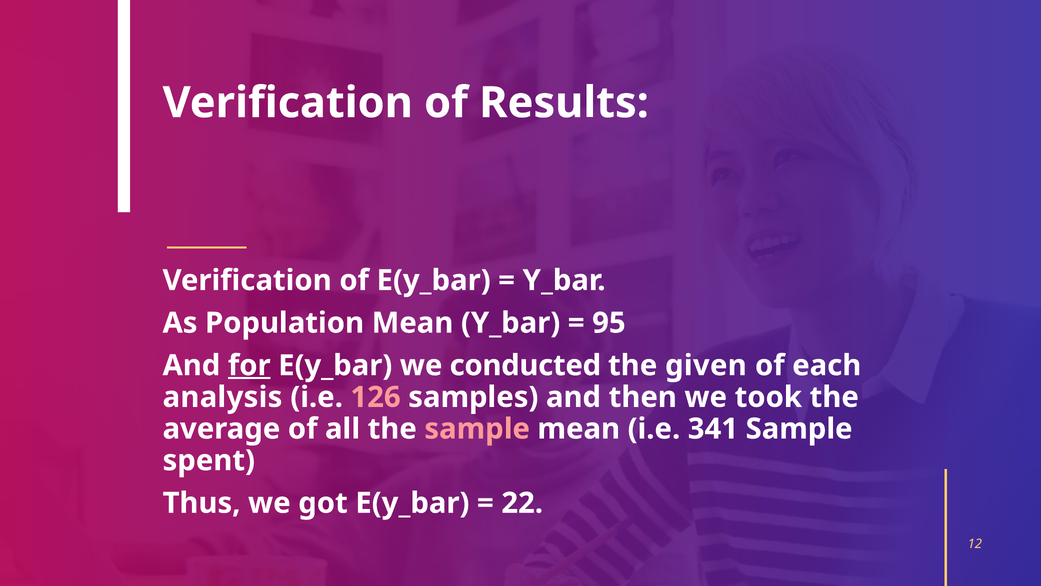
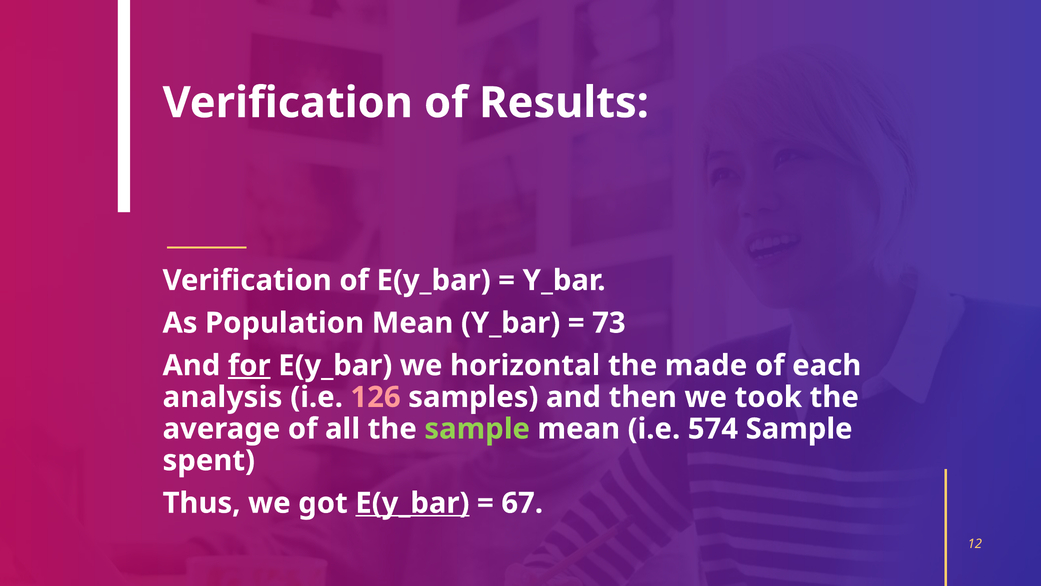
95: 95 -> 73 (609, 323)
conducted: conducted -> horizontal (525, 365)
given: given -> made (706, 365)
sample colour: pink -> light green (477, 429)
341: 341 -> 574 (713, 429)
E(y_bar underline: none -> present (412, 503)
22: 22 -> 67 (522, 503)
